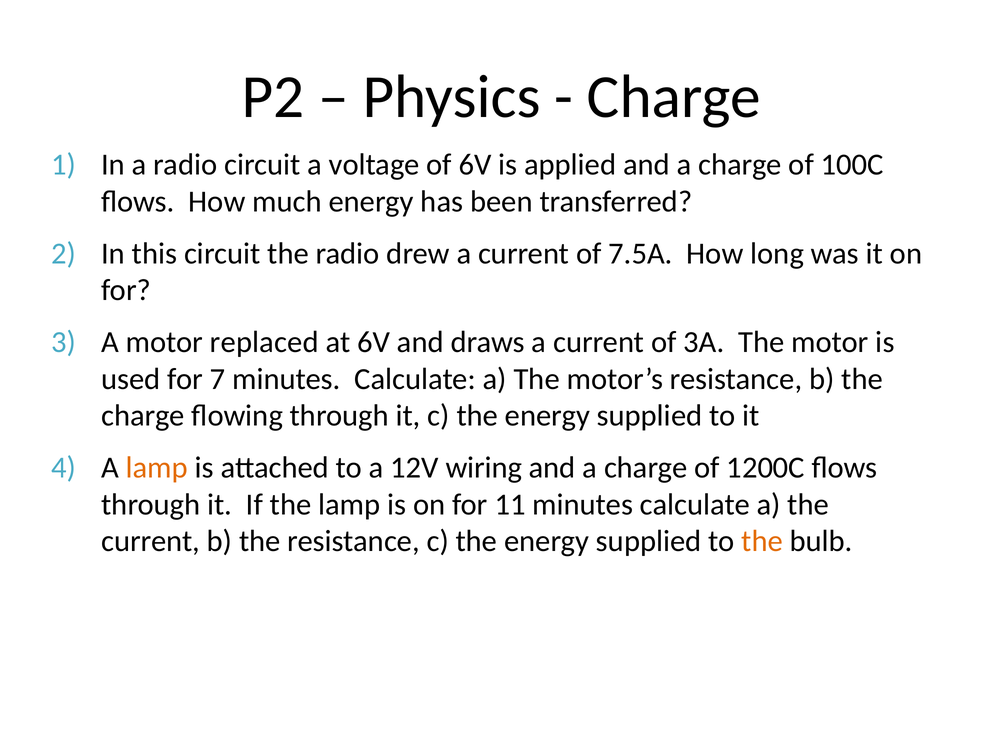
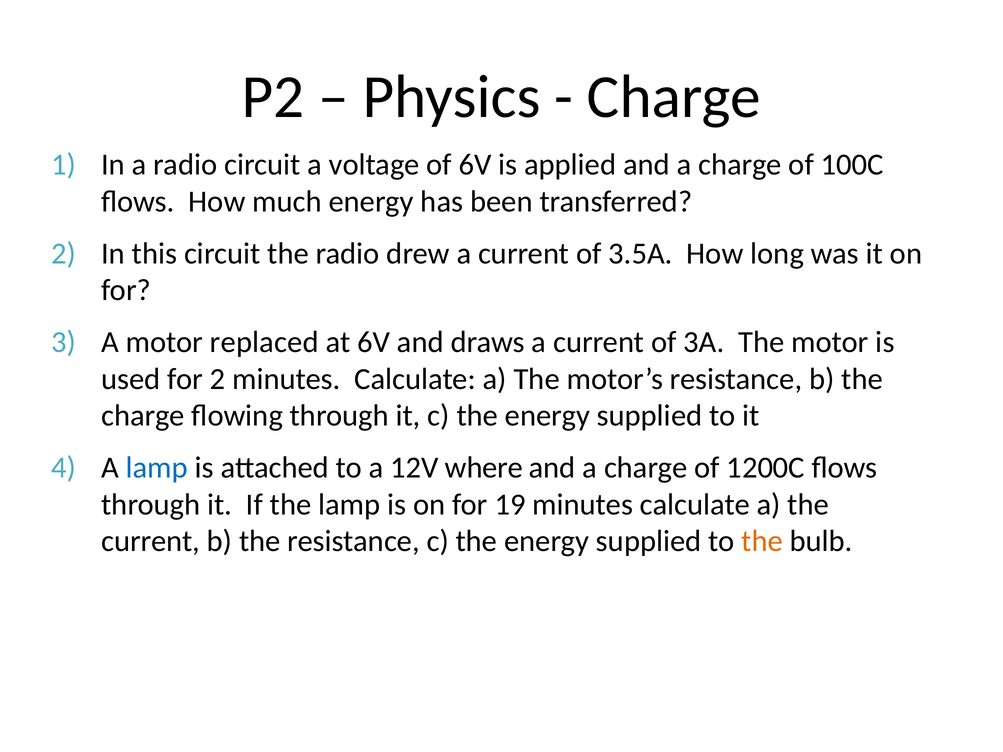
7.5A: 7.5A -> 3.5A (640, 254)
for 7: 7 -> 2 (217, 379)
lamp colour: orange -> blue (157, 468)
wiring: wiring -> where (484, 468)
11: 11 -> 19 (510, 505)
